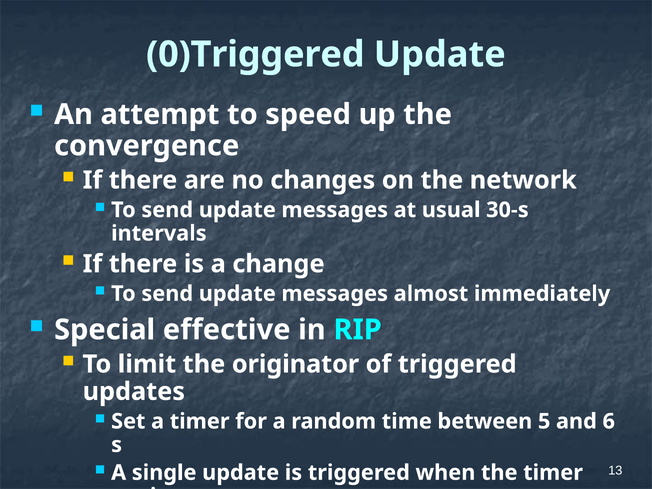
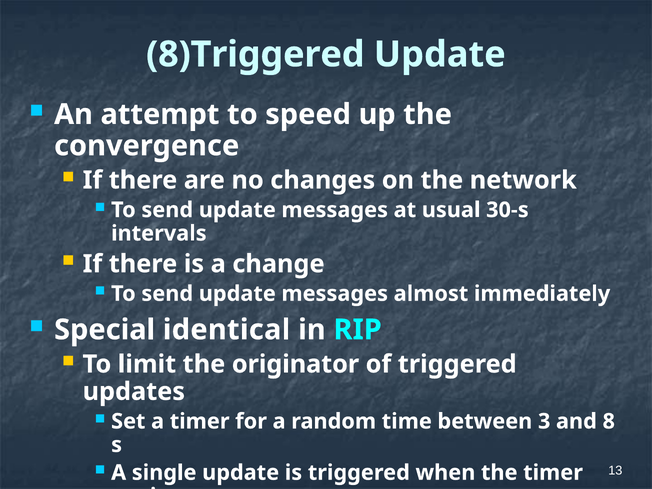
0)Triggered: 0)Triggered -> 8)Triggered (255, 54)
effective: effective -> identical (227, 330)
5: 5 -> 3 (544, 421)
6: 6 -> 8 (609, 421)
